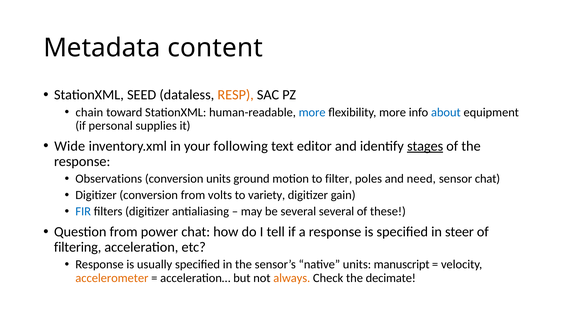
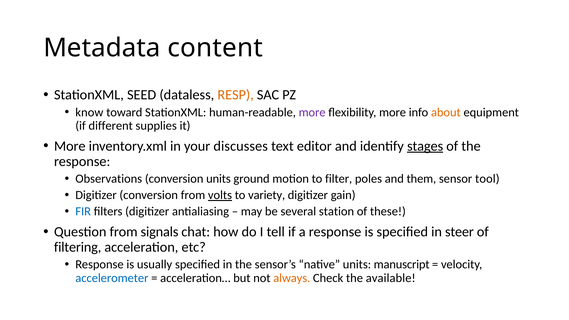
chain: chain -> know (89, 112)
more colour: blue -> purple (312, 112)
about colour: blue -> orange (446, 112)
personal: personal -> different (111, 126)
Wide: Wide -> More (70, 146)
following: following -> discusses (241, 146)
need: need -> them (421, 179)
sensor chat: chat -> tool (487, 179)
volts underline: none -> present (220, 195)
several several: several -> station (336, 212)
power: power -> signals (160, 232)
accelerometer colour: orange -> blue (112, 278)
decimate: decimate -> available (391, 278)
